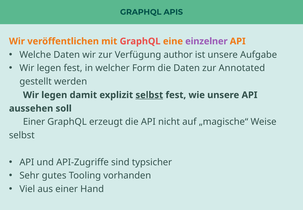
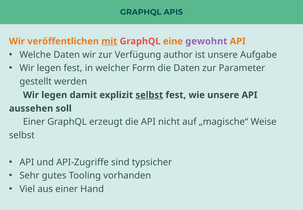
mit underline: none -> present (109, 41)
einzelner: einzelner -> gewohnt (206, 41)
Annotated: Annotated -> Parameter (242, 68)
